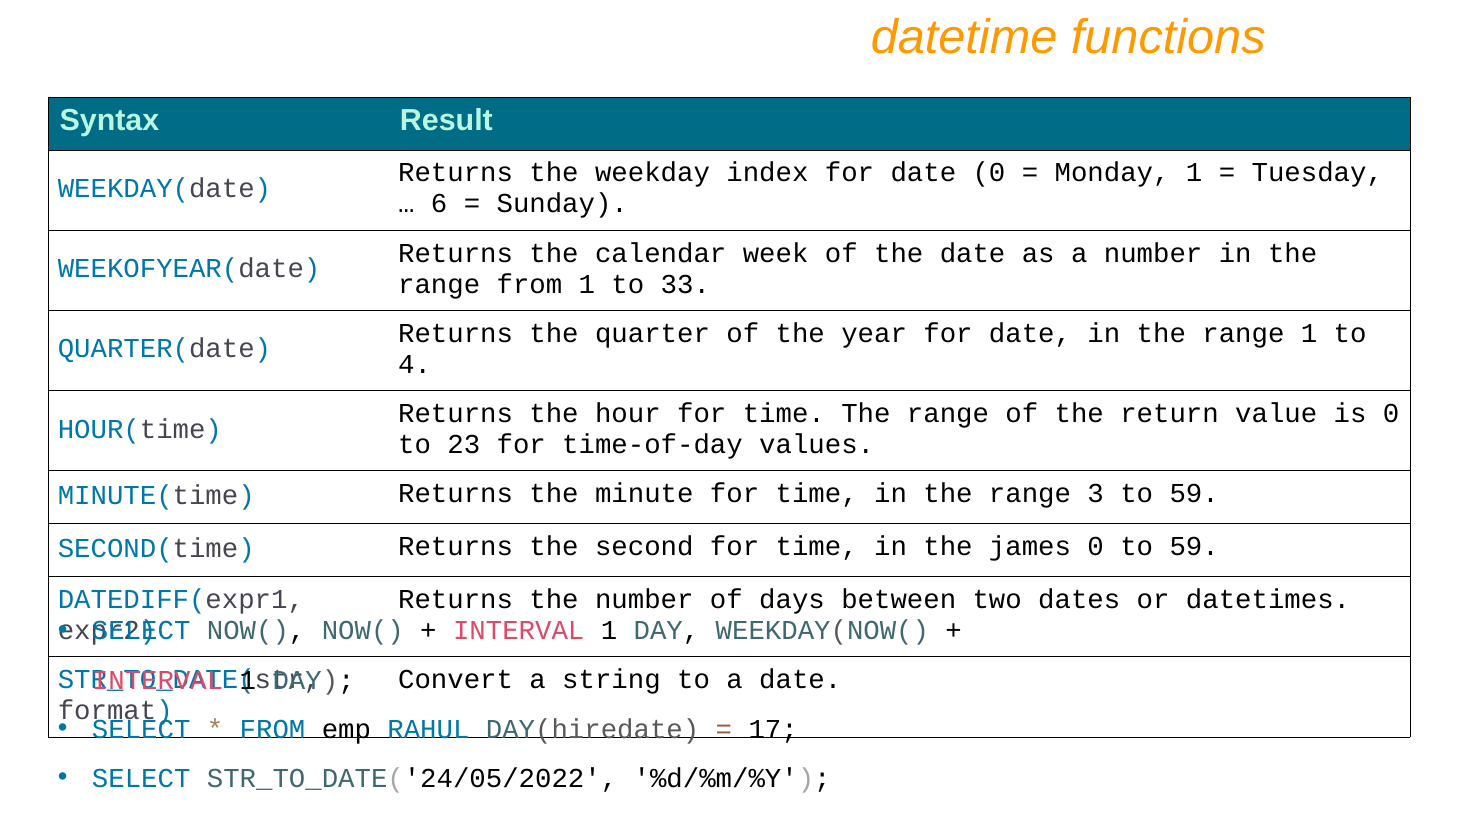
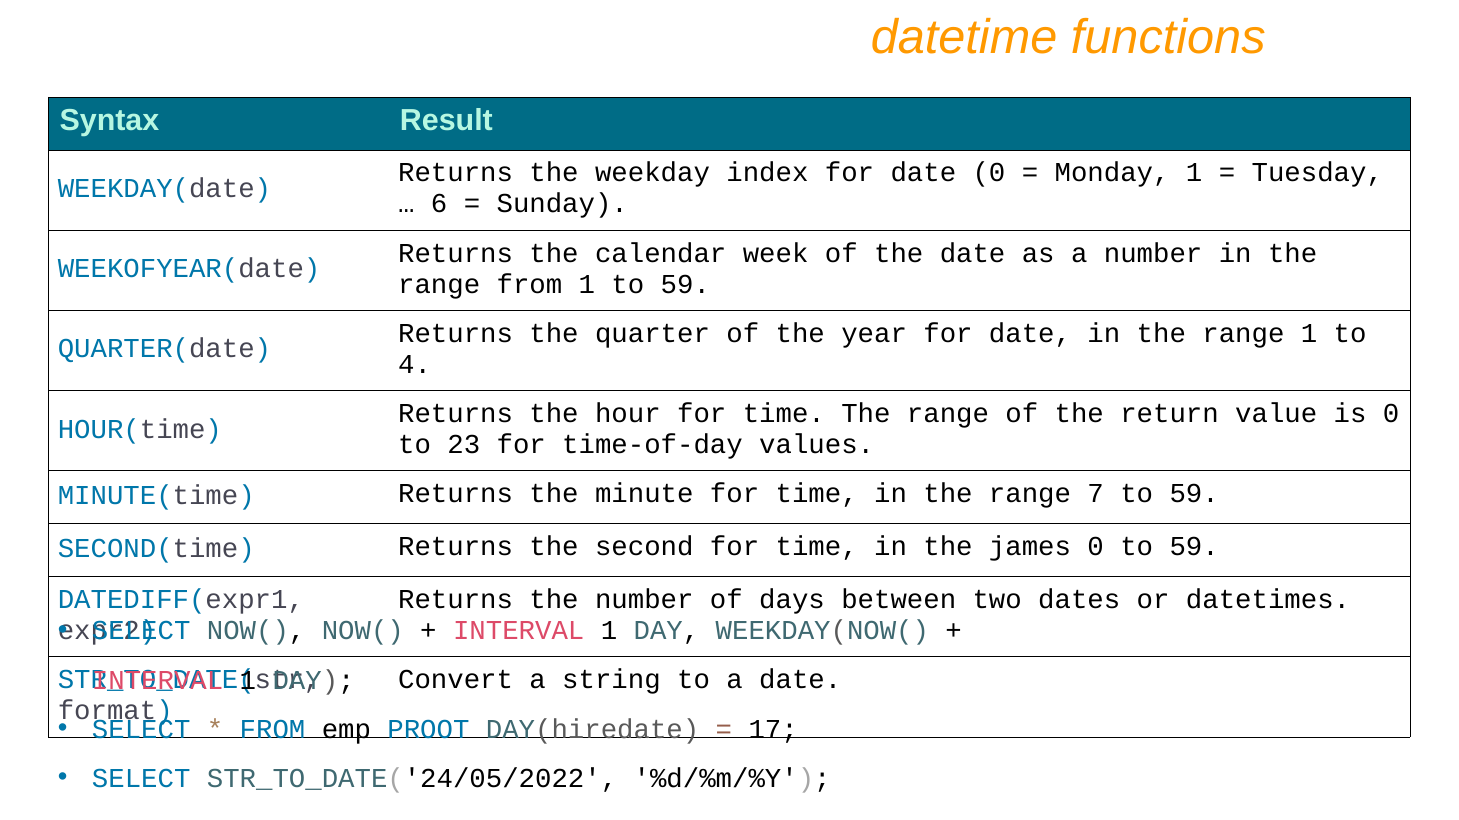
1 to 33: 33 -> 59 (685, 284)
3: 3 -> 7 (1096, 494)
RAHUL: RAHUL -> PROOT (428, 730)
